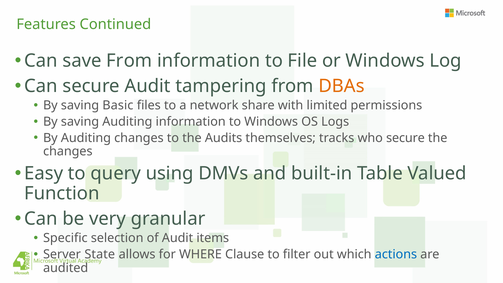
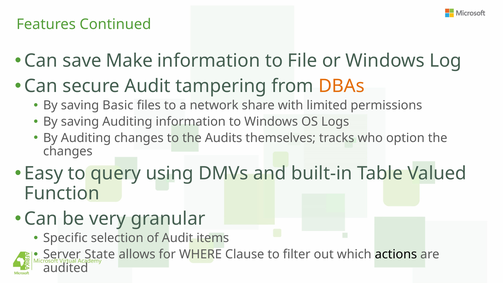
save From: From -> Make (129, 61)
who secure: secure -> option (405, 138)
actions colour: blue -> black (396, 254)
